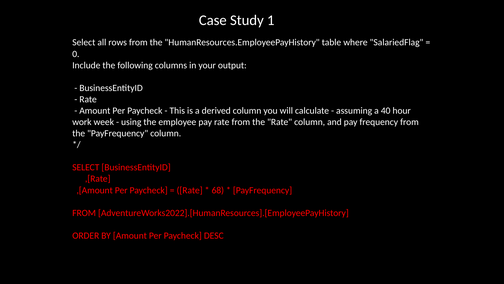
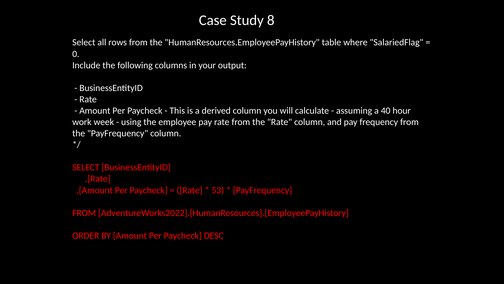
1: 1 -> 8 (271, 20)
68: 68 -> 53 (218, 190)
